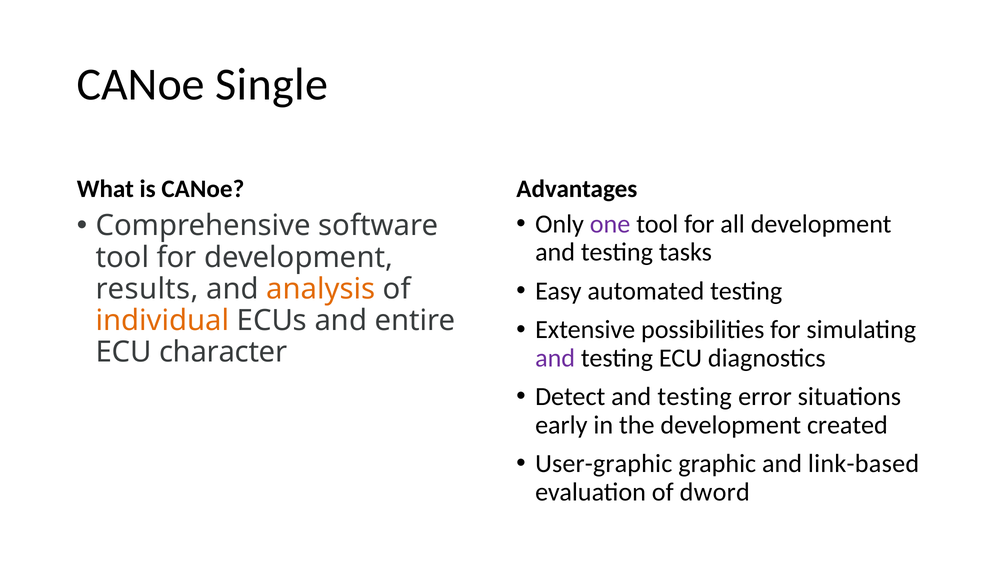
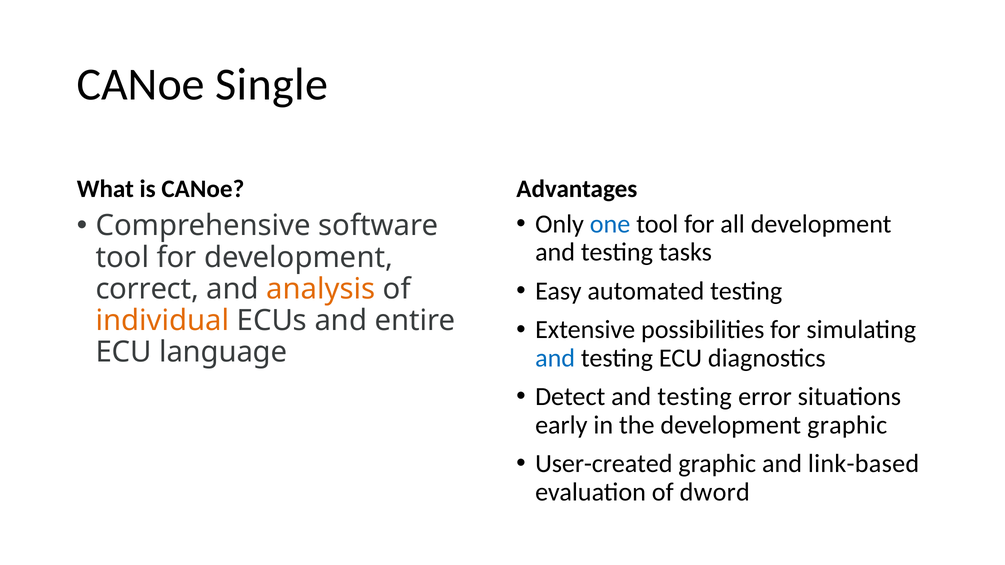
one colour: purple -> blue (610, 224)
results: results -> correct (147, 289)
character: character -> language (223, 352)
and colour: purple -> blue (555, 358)
development created: created -> graphic (847, 425)
User-graphic: User-graphic -> User-created (604, 464)
